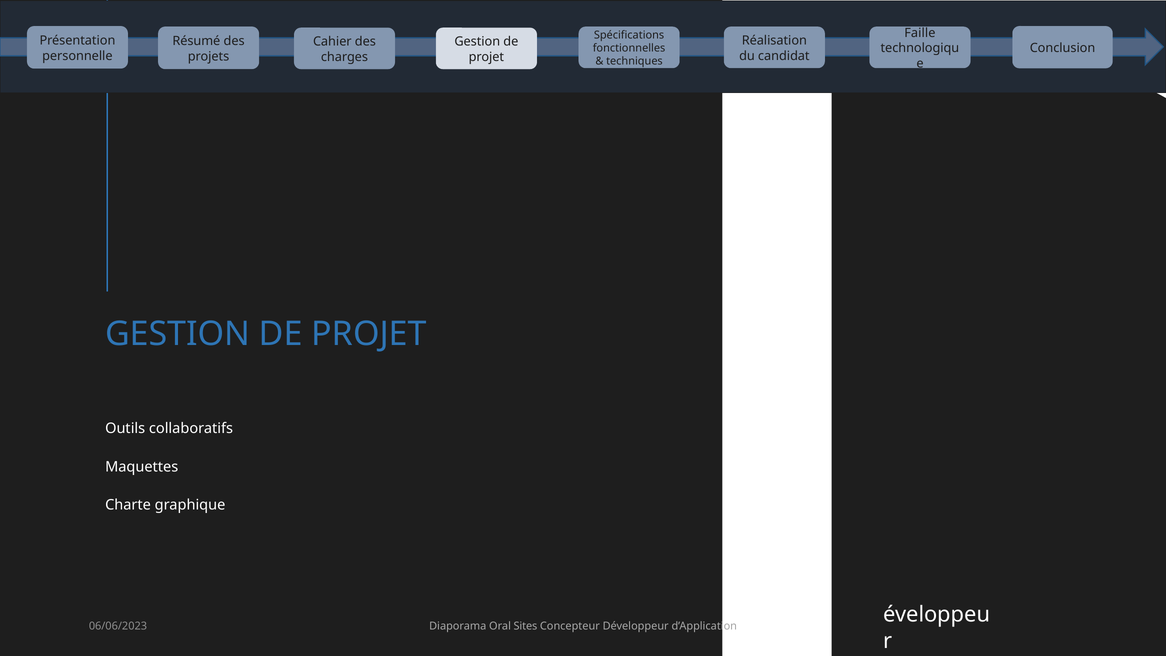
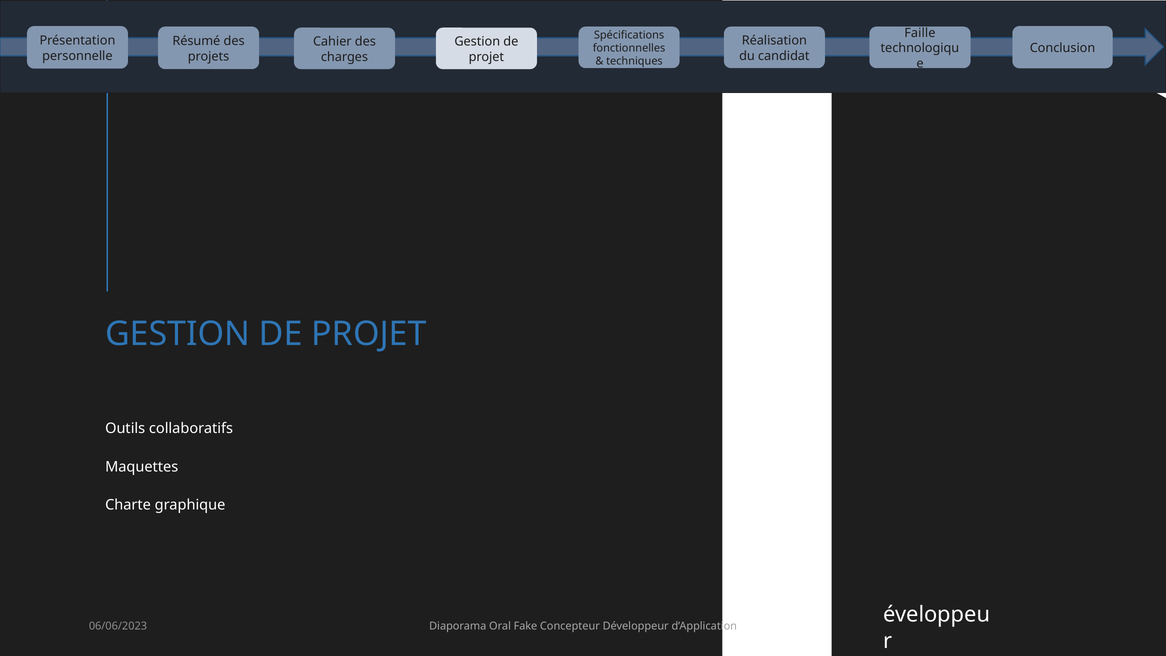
Sites: Sites -> Fake (525, 626)
